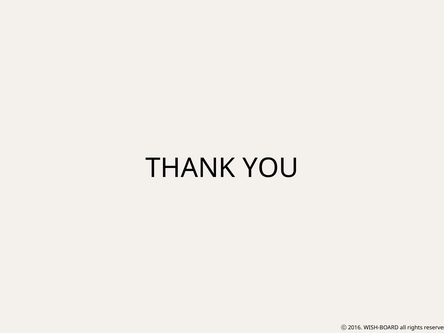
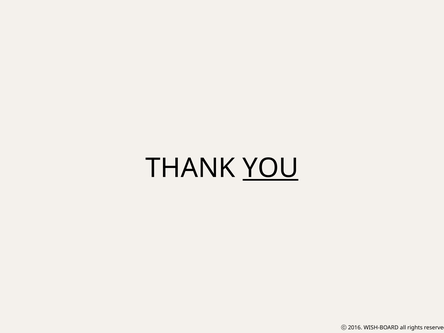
YOU underline: none -> present (271, 168)
